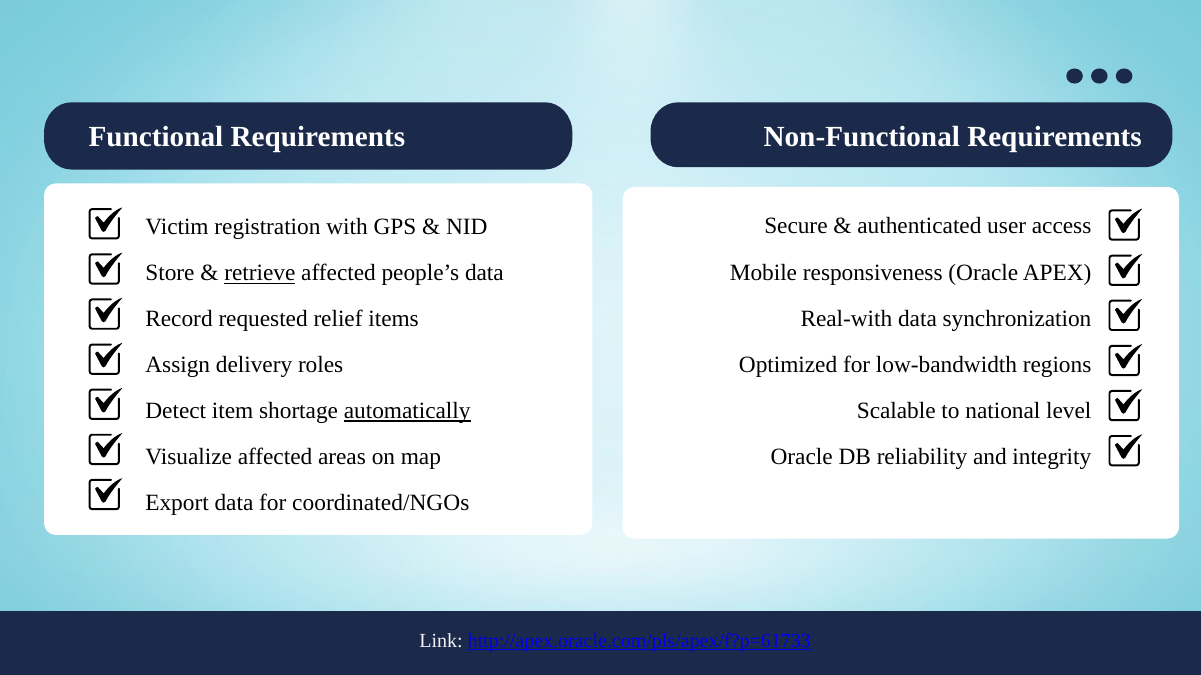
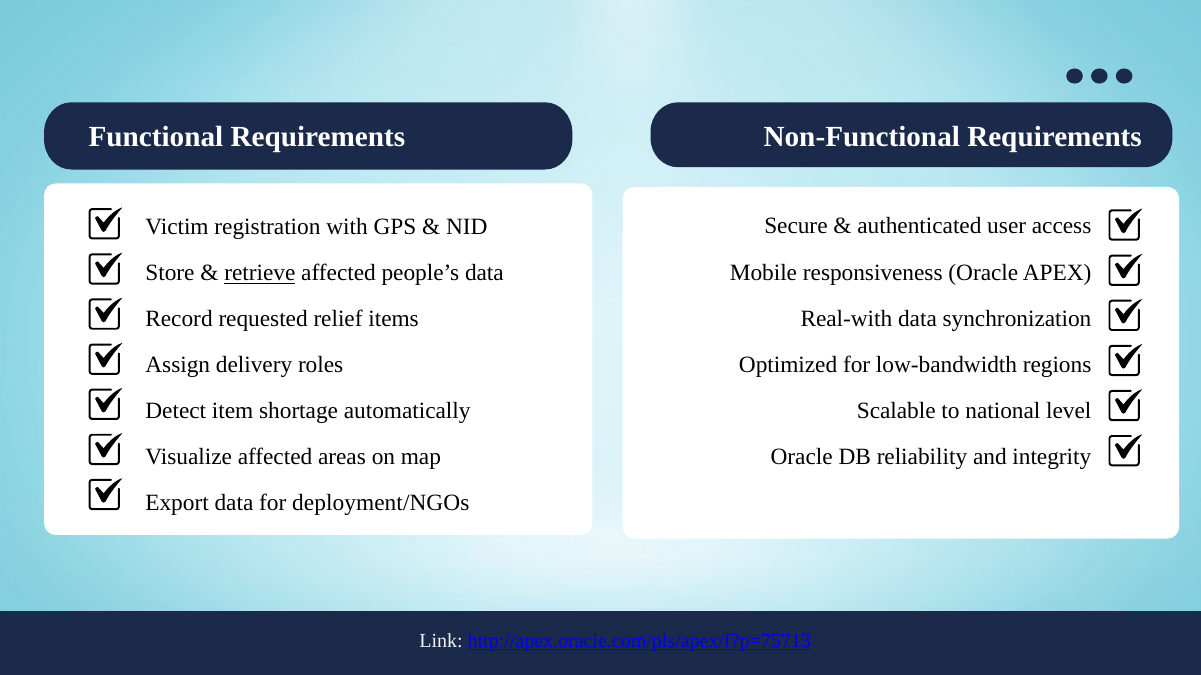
automatically underline: present -> none (407, 411)
coordinated/NGOs: coordinated/NGOs -> deployment/NGOs (381, 503)
http://apex.oracle.com/pls/apex/f?p=61733: http://apex.oracle.com/pls/apex/f?p=61733 -> http://apex.oracle.com/pls/apex/f?p=75713 (639, 641)
